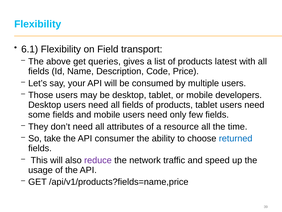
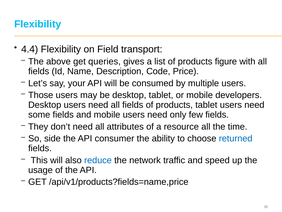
6.1: 6.1 -> 4.4 (30, 49)
latest: latest -> figure (226, 61)
take: take -> side (52, 138)
reduce colour: purple -> blue (98, 160)
